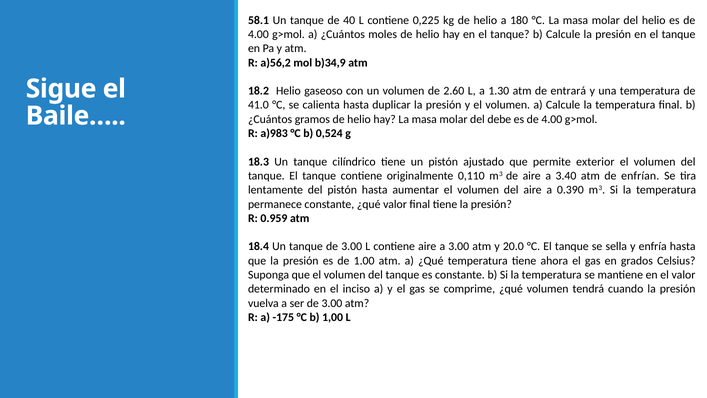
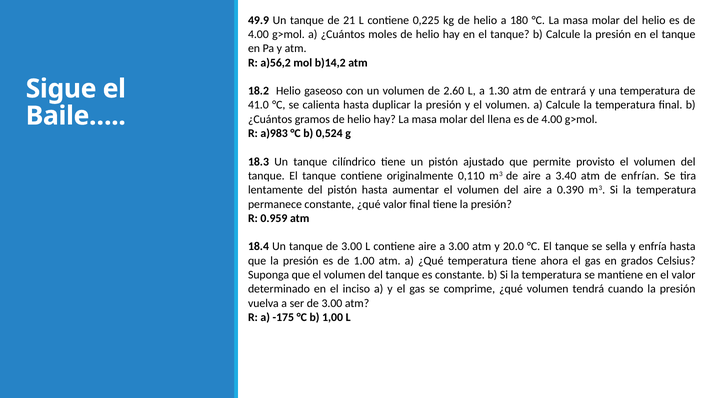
58.1: 58.1 -> 49.9 (259, 20)
40: 40 -> 21 (349, 20)
b)34,9: b)34,9 -> b)14,2 (330, 63)
debe: debe -> llena (499, 119)
exterior: exterior -> provisto (595, 162)
